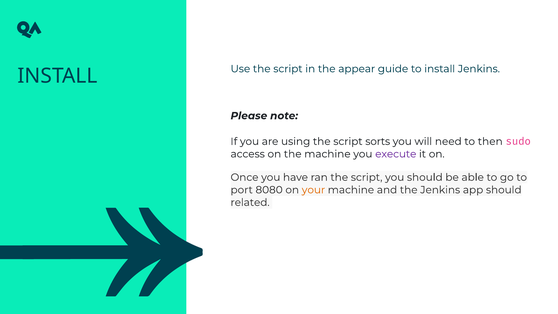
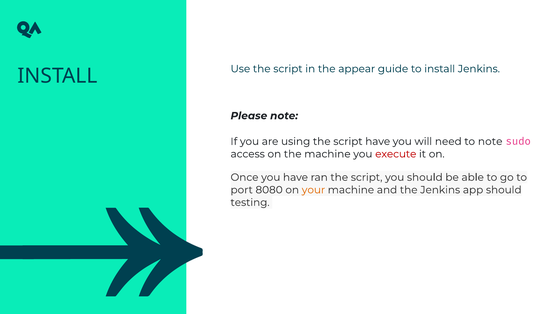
script sorts: sorts -> have (378, 141)
to then: then -> note (490, 141)
execute colour: purple -> red (396, 154)
related: related -> testing (250, 202)
